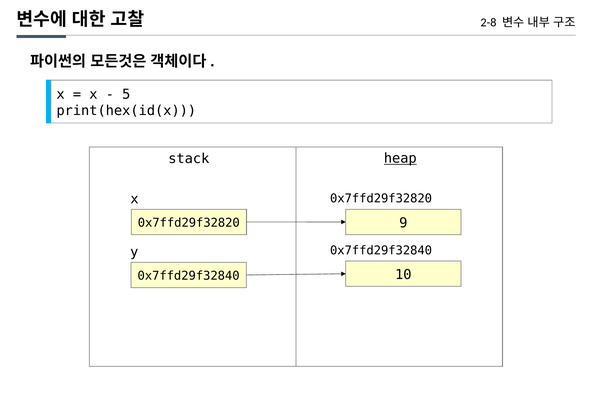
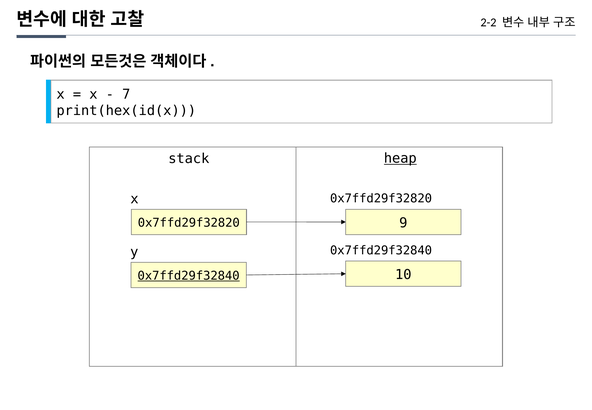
2-8: 2-8 -> 2-2 (488, 22)
5: 5 -> 7 (126, 94)
0x7ffd29f32840 underline: none -> present (189, 276)
